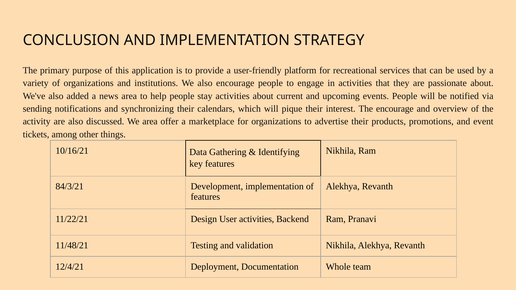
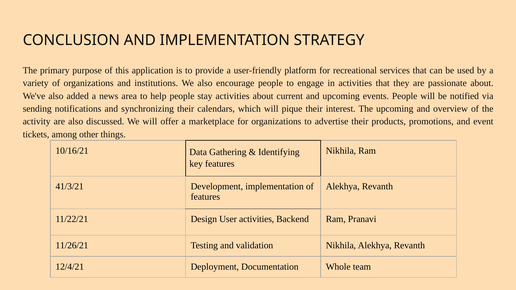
The encourage: encourage -> upcoming (395, 109)
We area: area -> will (150, 122)
84/3/21: 84/3/21 -> 41/3/21 (70, 187)
11/48/21: 11/48/21 -> 11/26/21 (72, 246)
